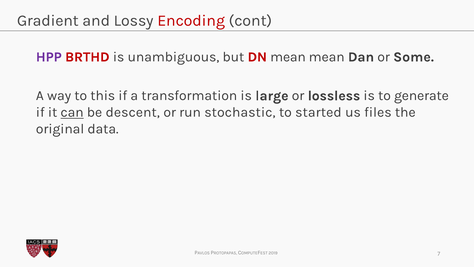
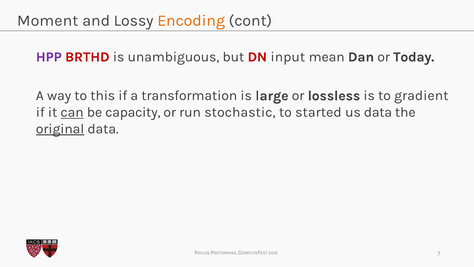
Gradient: Gradient -> Moment (48, 21)
Encoding colour: red -> orange (191, 21)
DN mean: mean -> input (288, 57)
Some: Some -> Today (414, 57)
generate: generate -> gradient (421, 96)
descent: descent -> capacity (133, 112)
us files: files -> data (378, 112)
original underline: none -> present (60, 129)
